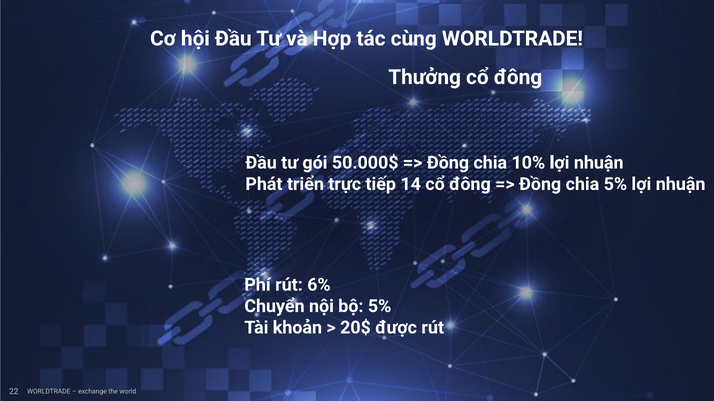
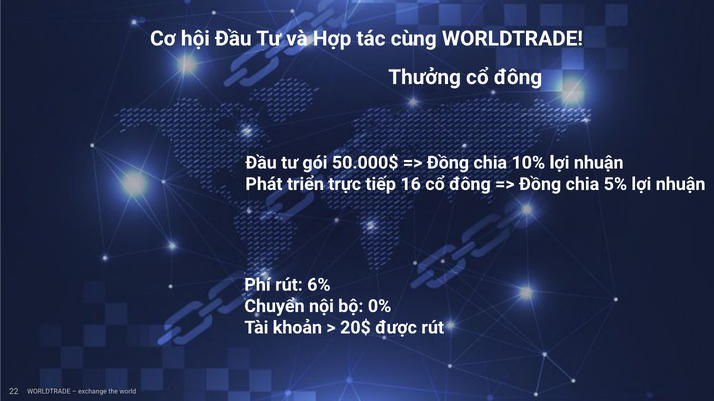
14: 14 -> 16 (411, 184)
bộ 5%: 5% -> 0% (380, 307)
